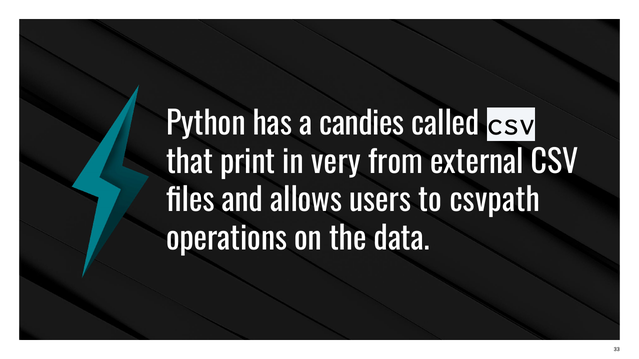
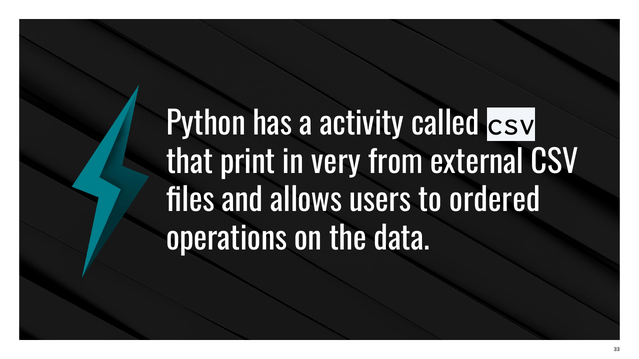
candies: candies -> activity (362, 124)
csvpath: csvpath -> ordered (495, 201)
